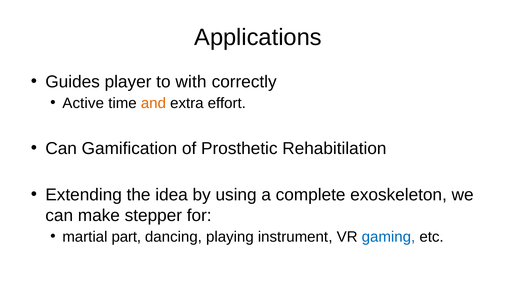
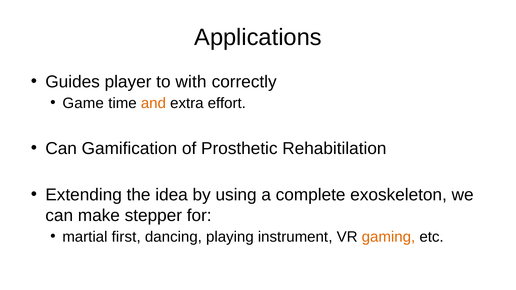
Active: Active -> Game (83, 103)
part: part -> first (126, 237)
gaming colour: blue -> orange (388, 237)
